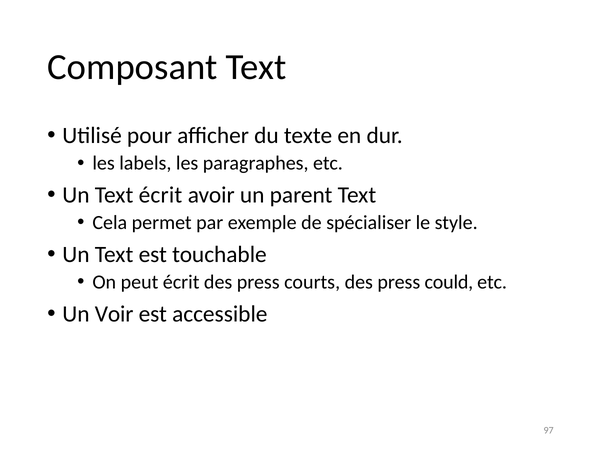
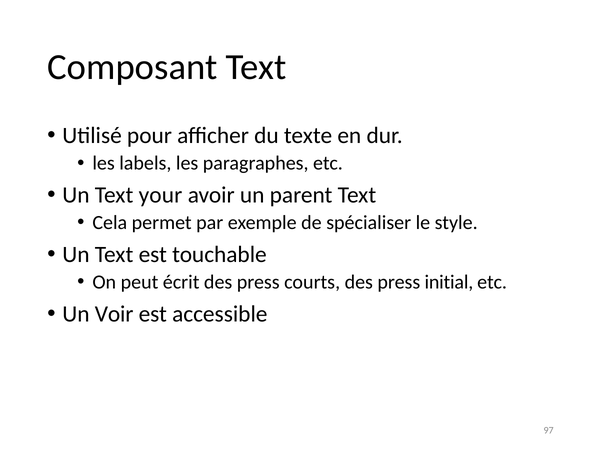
Text écrit: écrit -> your (160, 195)
could: could -> initial (449, 282)
